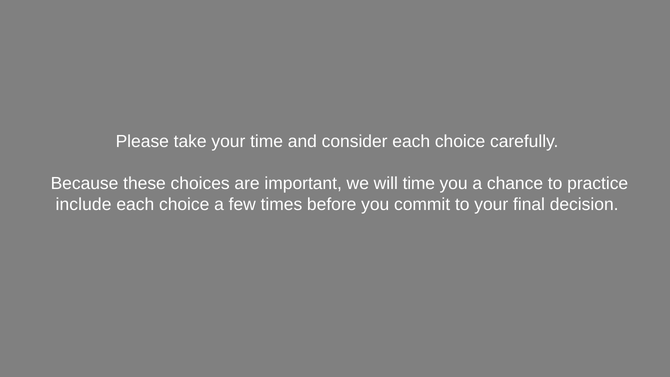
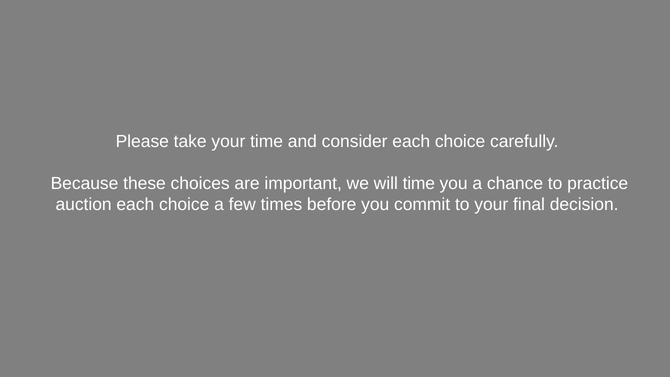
include: include -> auction (84, 204)
